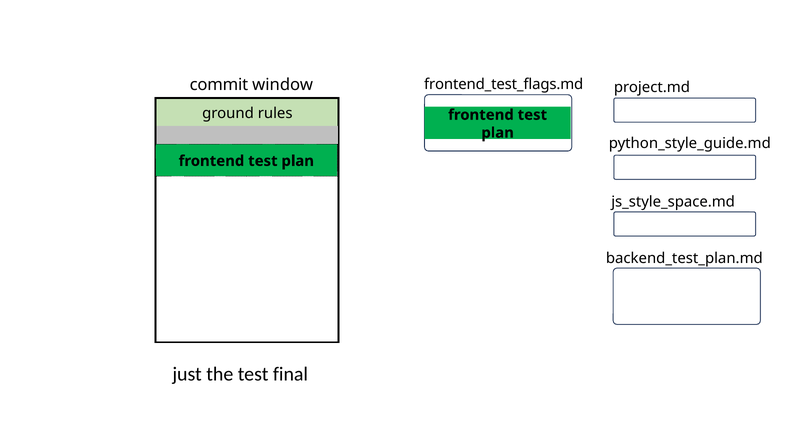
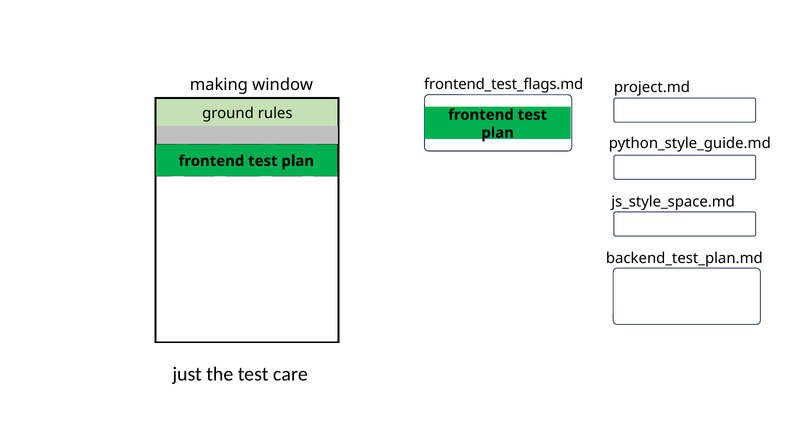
commit: commit -> making (219, 85)
final: final -> care (290, 374)
